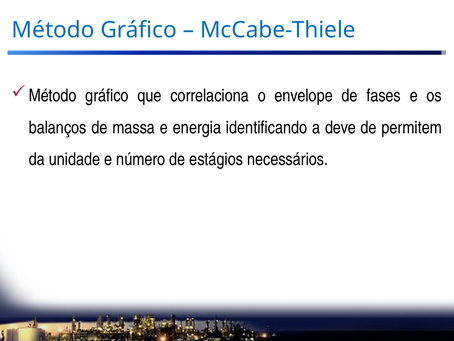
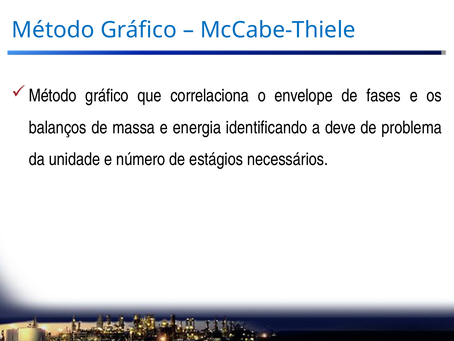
permitem: permitem -> problema (412, 127)
